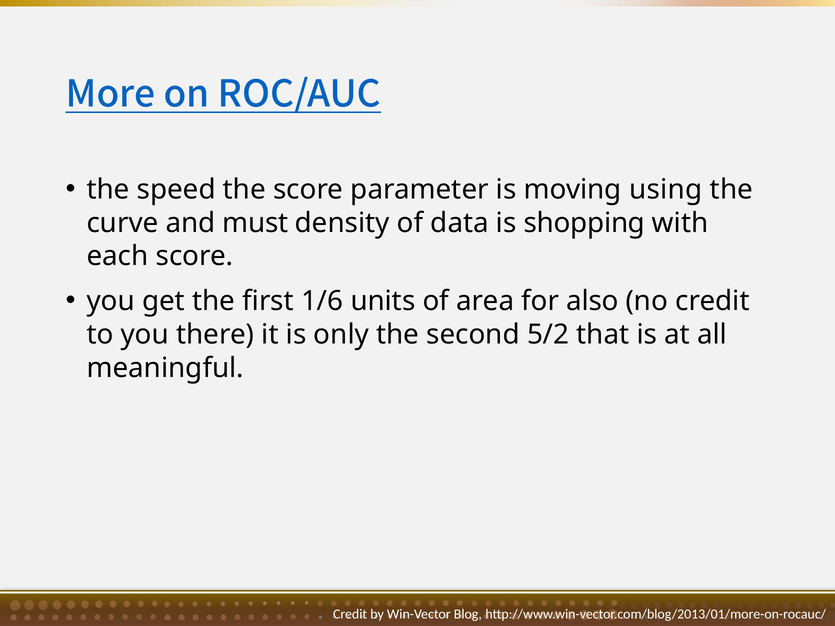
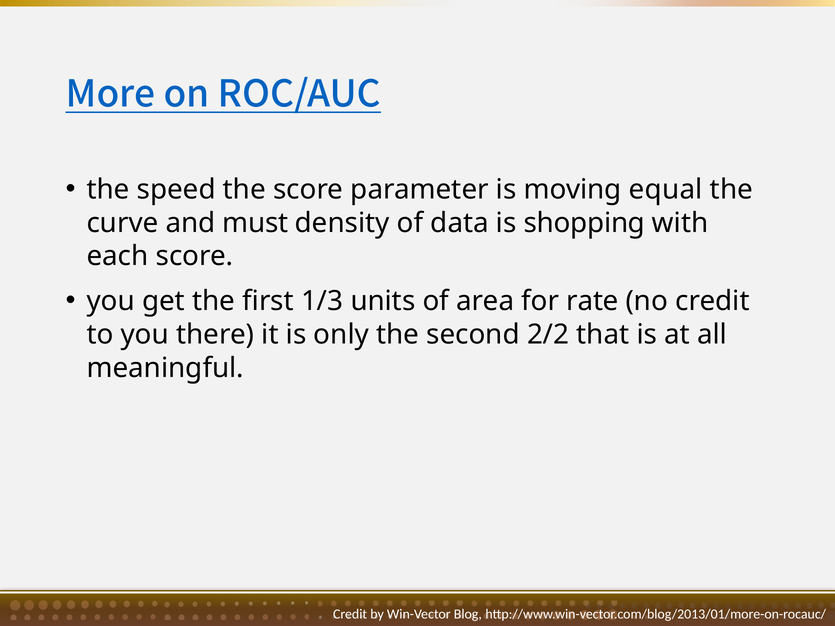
using: using -> equal (666, 190)
1/6: 1/6 -> 1/3 (322, 301)
also: also -> rate (593, 301)
5/2: 5/2 -> 2/2 (548, 335)
